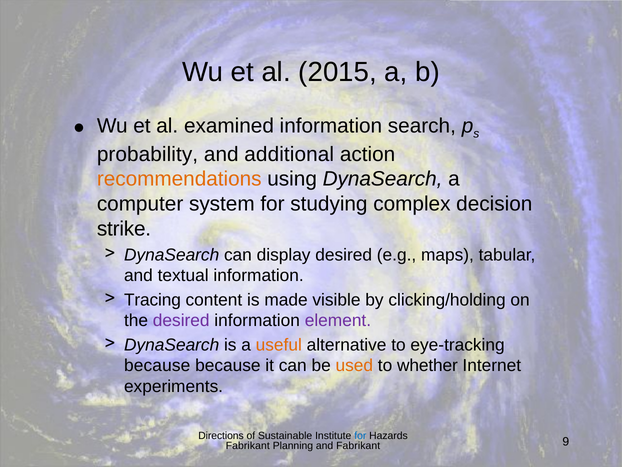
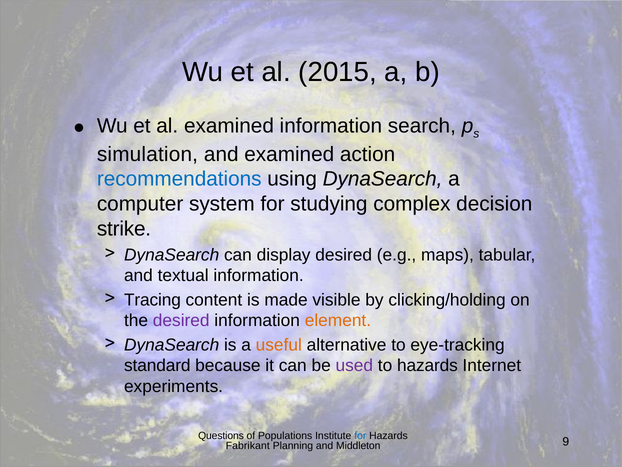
probability: probability -> simulation (147, 154)
and additional: additional -> examined (289, 154)
recommendations colour: orange -> blue (179, 179)
element colour: purple -> orange (338, 320)
because: because -> standard (157, 365)
used colour: orange -> purple (354, 365)
to whether: whether -> hazards (427, 365)
Directions: Directions -> Questions (221, 435)
Sustainable: Sustainable -> Populations (285, 435)
and Fabrikant: Fabrikant -> Middleton (358, 445)
